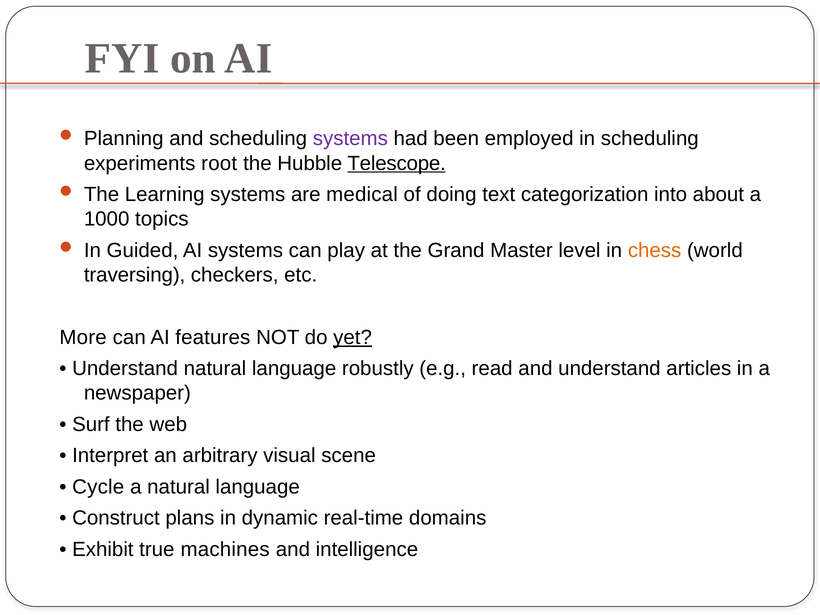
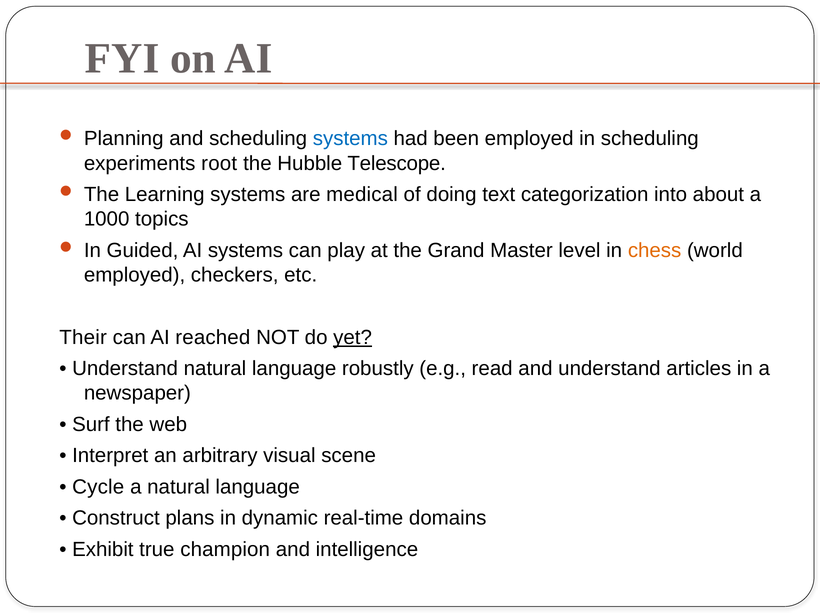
systems colour: purple -> blue (350, 139)
Telescope underline: present -> none (397, 163)
traversing: traversing -> employed (135, 275)
More: More -> Their (83, 337)
features: features -> reached (213, 337)
machines: machines -> champion (225, 549)
